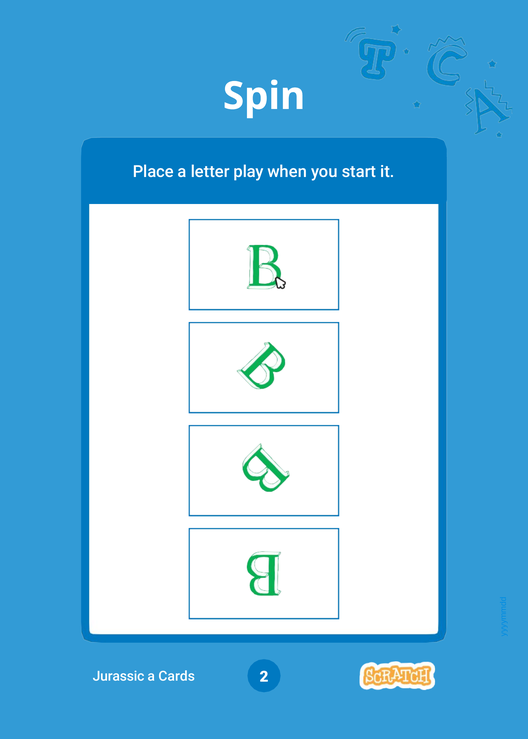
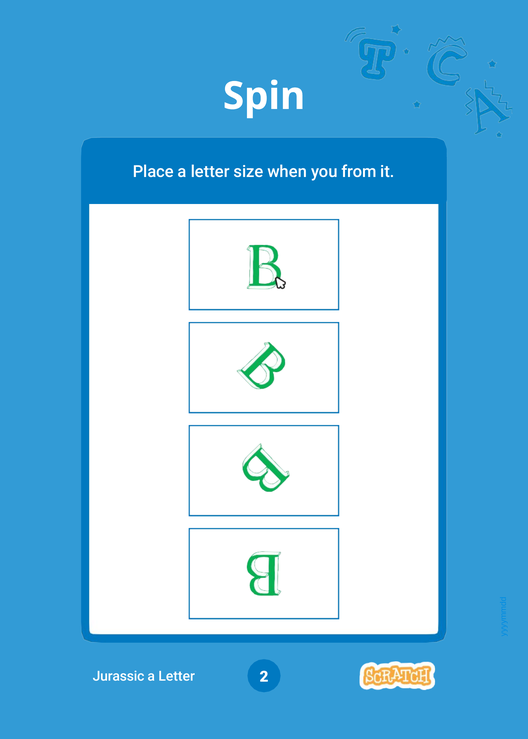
play: play -> size (249, 172)
start: start -> from (359, 172)
Cards: Cards -> Letter (177, 677)
